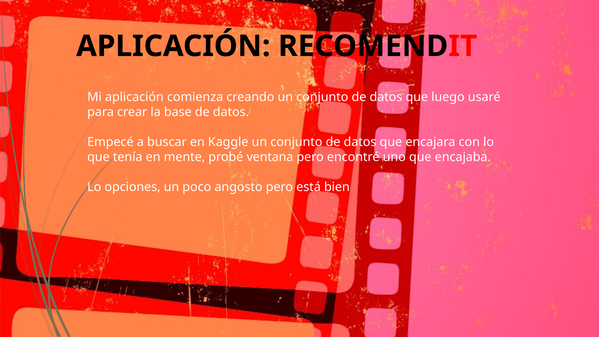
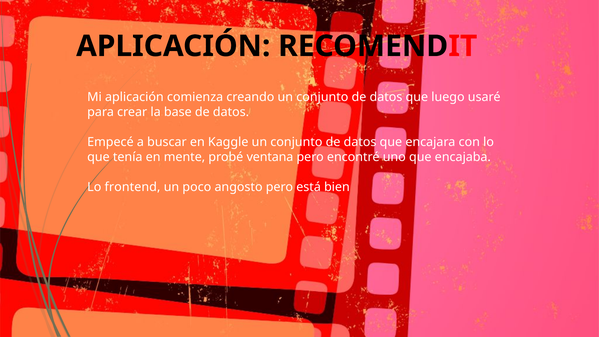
opciones: opciones -> frontend (132, 187)
